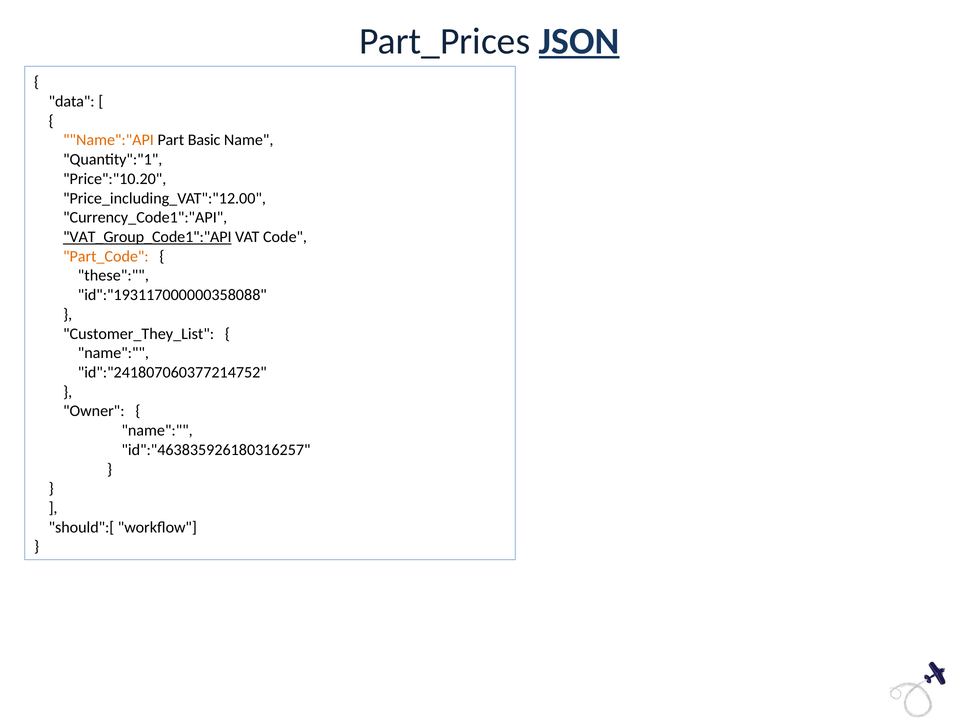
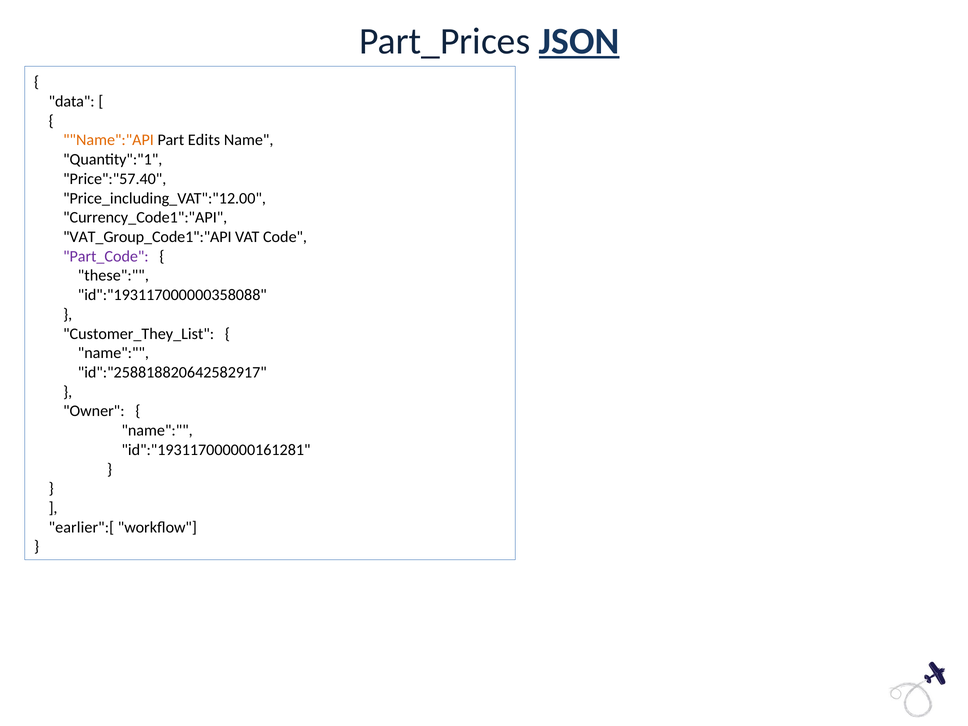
Basic: Basic -> Edits (204, 140)
Price":"10.20: Price":"10.20 -> Price":"57.40 (115, 179)
VAT_Group_Code1":"API underline: present -> none (147, 237)
Part_Code colour: orange -> purple (106, 256)
id":"241807060377214752: id":"241807060377214752 -> id":"258818820642582917 (172, 372)
id":"463835926180316257: id":"463835926180316257 -> id":"193117000000161281 (216, 450)
should":[: should":[ -> earlier":[ (81, 527)
